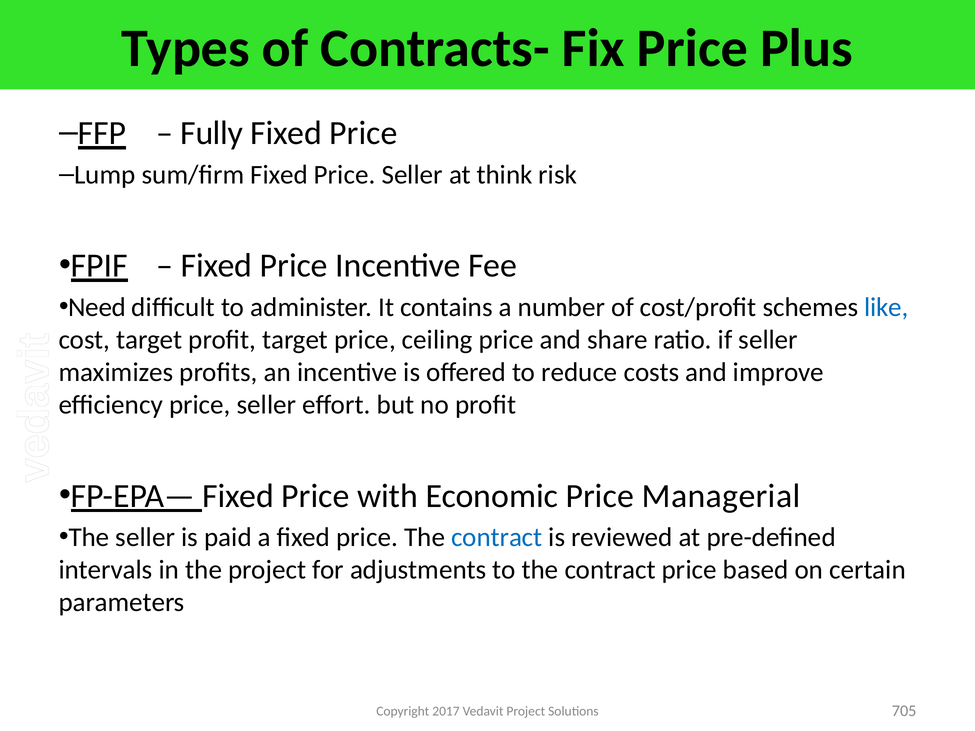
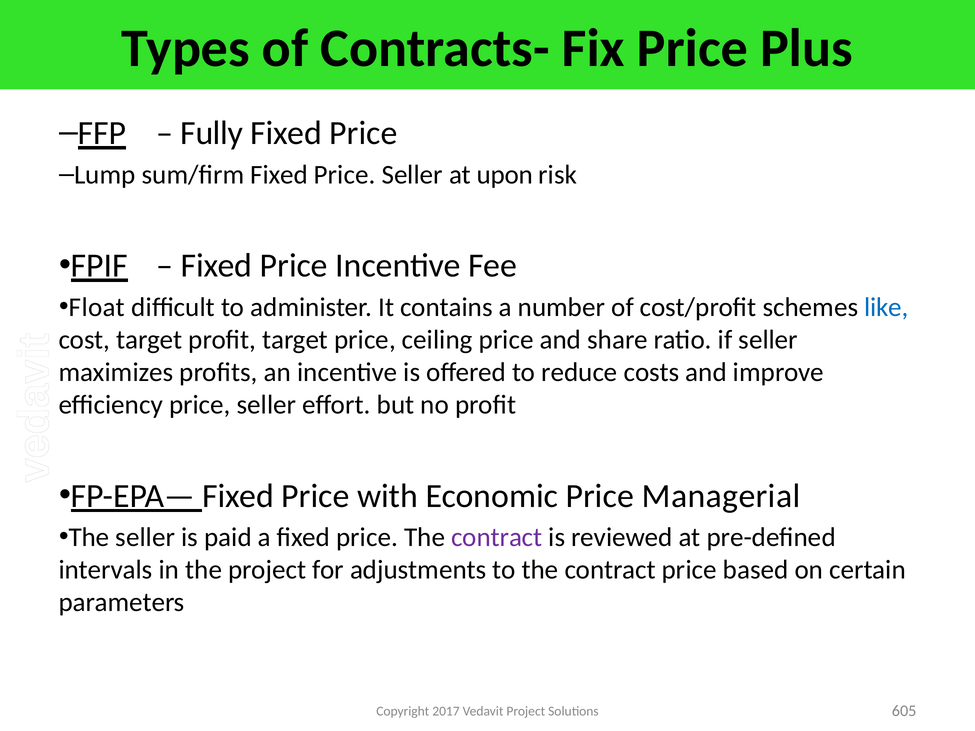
think: think -> upon (505, 175)
Need: Need -> Float (97, 307)
contract colour: blue -> purple (497, 538)
705: 705 -> 605 (904, 711)
